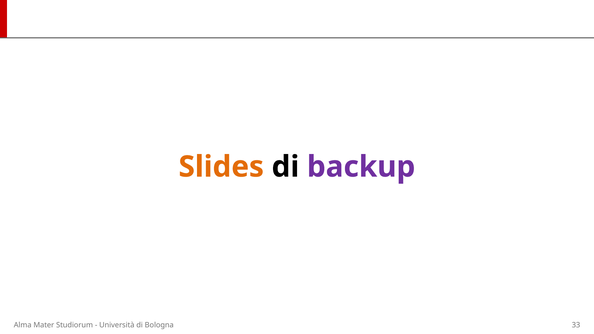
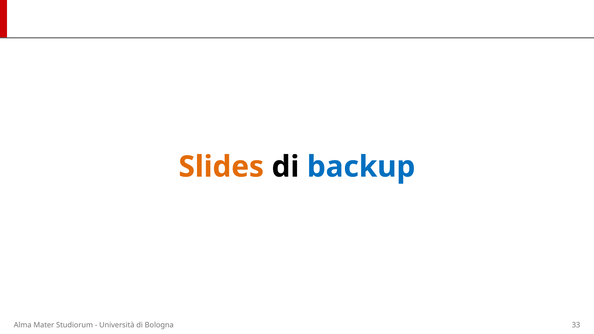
backup colour: purple -> blue (361, 167)
